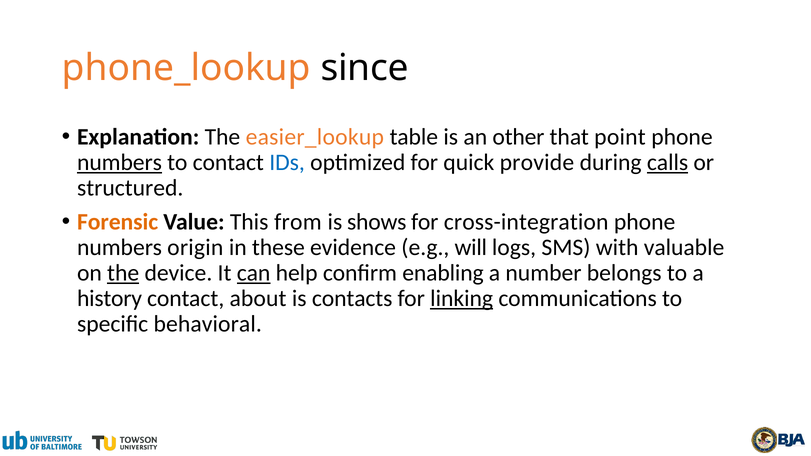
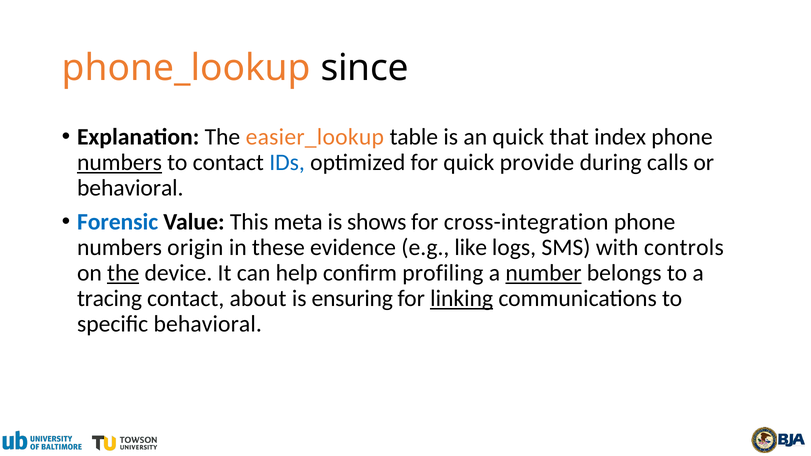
an other: other -> quick (518, 137)
point: point -> index (620, 137)
calls underline: present -> none (668, 163)
structured: structured -> behavioral (130, 188)
Forensic colour: orange -> blue (118, 222)
from: from -> meta (298, 222)
will: will -> like (471, 248)
valuable: valuable -> controls (684, 248)
can underline: present -> none (254, 273)
enabling: enabling -> profiling (443, 273)
number underline: none -> present (543, 273)
history: history -> tracing (110, 299)
contacts: contacts -> ensuring (352, 299)
